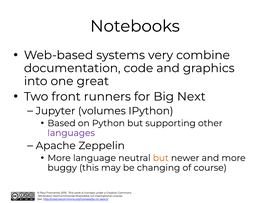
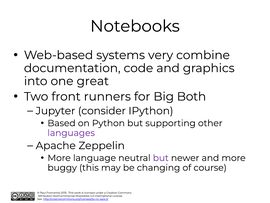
Next: Next -> Both (191, 96)
volumes: volumes -> consider (102, 111)
but colour: orange -> purple (161, 158)
